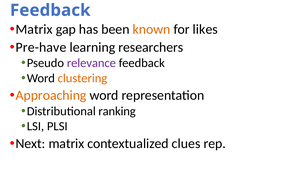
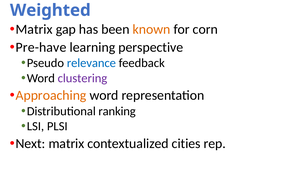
Feedback: Feedback -> Weighted (50, 10)
likes: likes -> corn (205, 29)
researchers: researchers -> perspective (151, 47)
relevance colour: purple -> blue (91, 63)
clustering colour: orange -> purple (82, 78)
clues: clues -> cities (186, 144)
